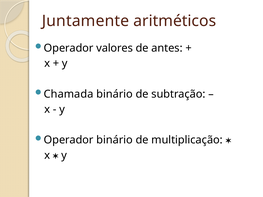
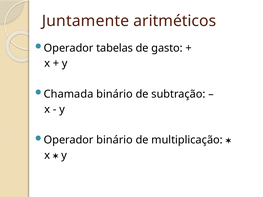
valores: valores -> tabelas (115, 48)
antes: antes -> gasto (167, 48)
